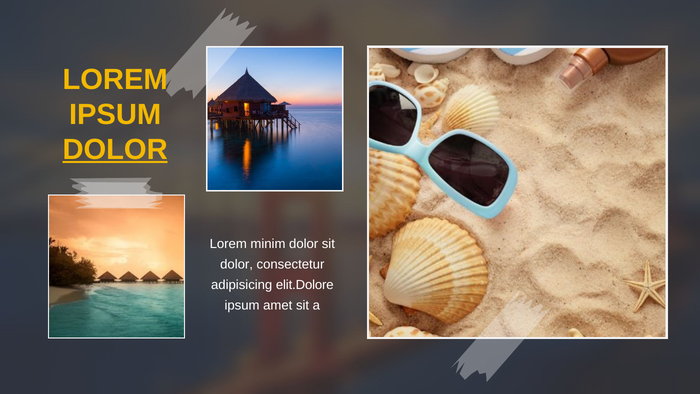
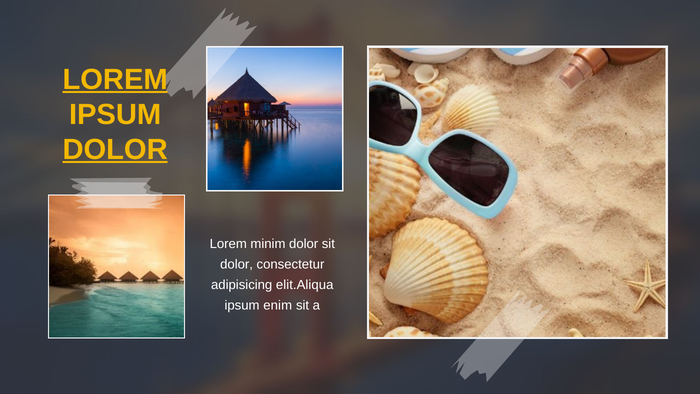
LOREM underline: none -> present (115, 80)
elit.Dolore: elit.Dolore -> elit.Aliqua (305, 285)
amet: amet -> enim (278, 305)
